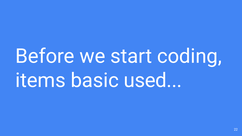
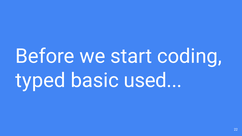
items: items -> typed (40, 81)
